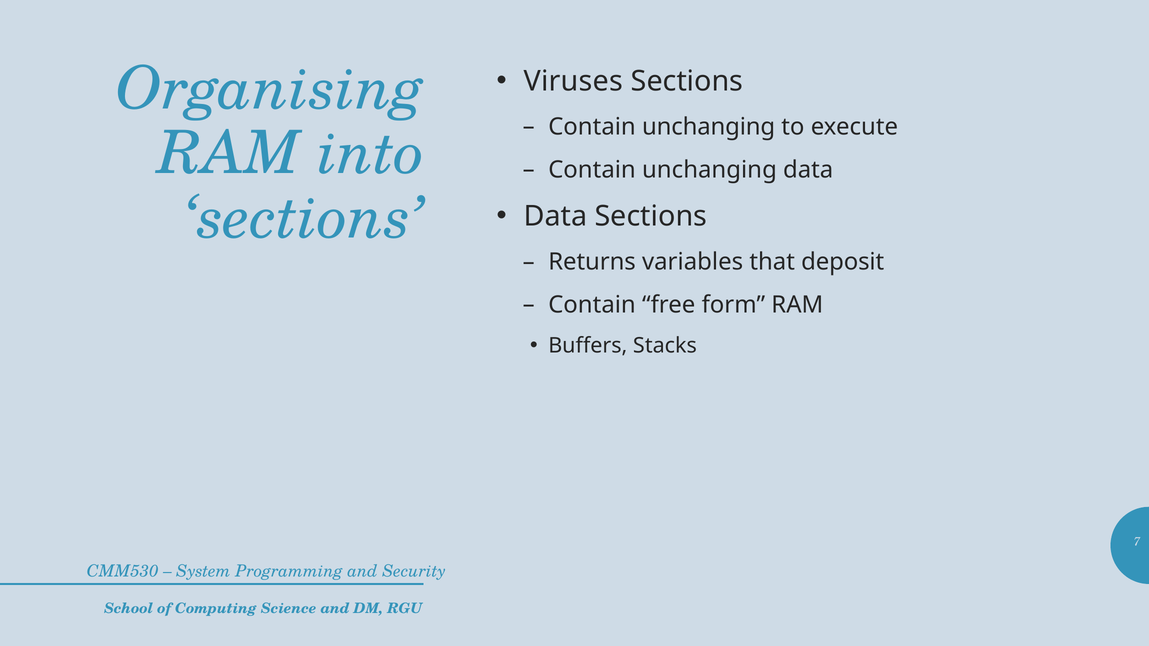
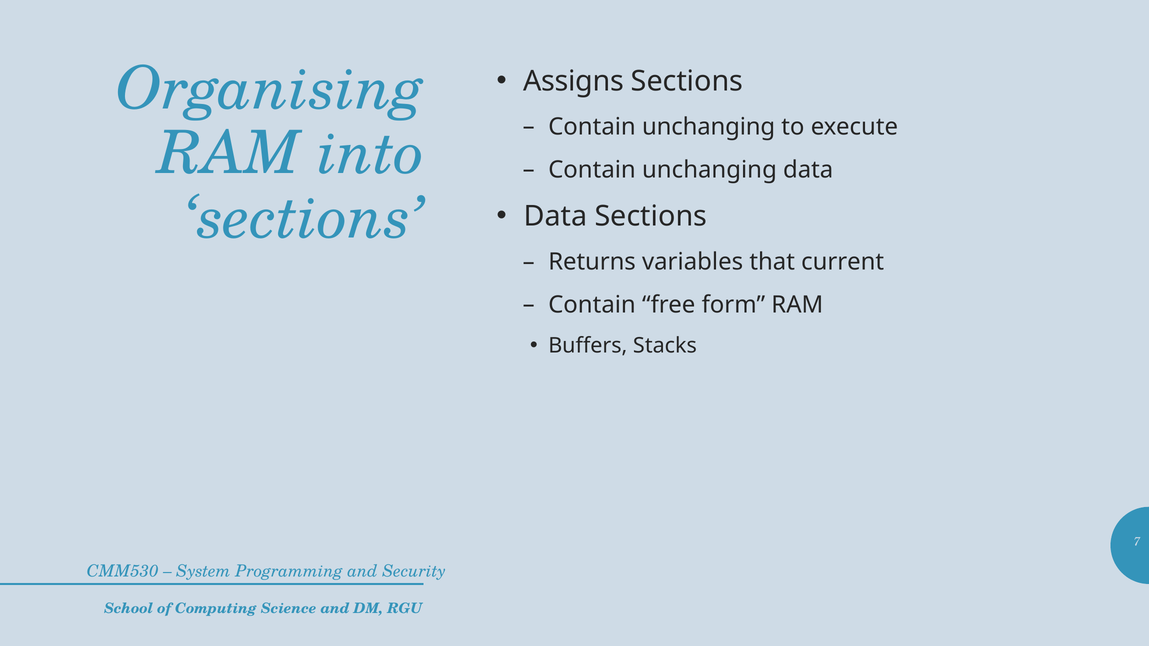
Viruses: Viruses -> Assigns (574, 81)
deposit: deposit -> current (843, 262)
